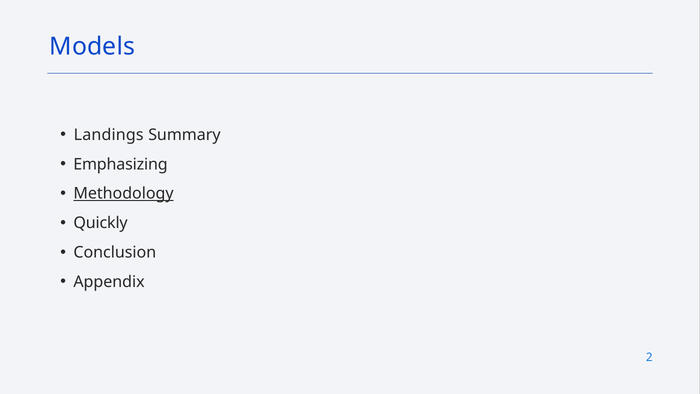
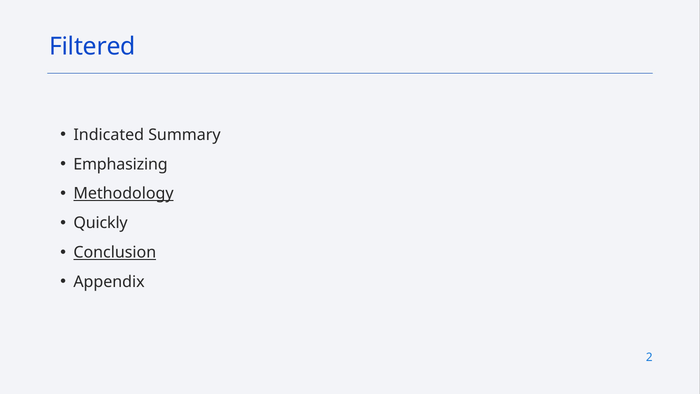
Models: Models -> Filtered (92, 47)
Landings: Landings -> Indicated (109, 135)
Conclusion underline: none -> present (115, 252)
